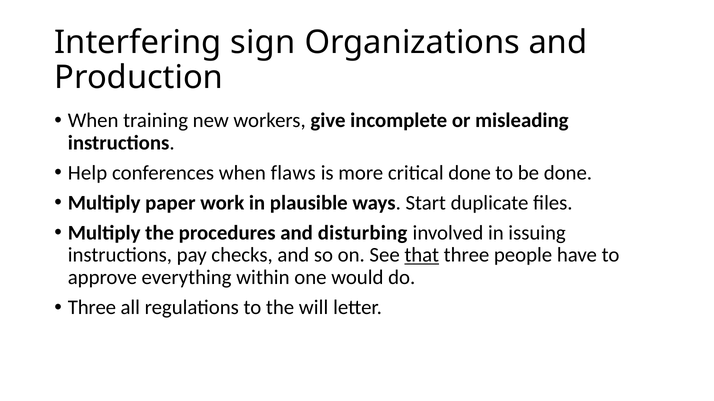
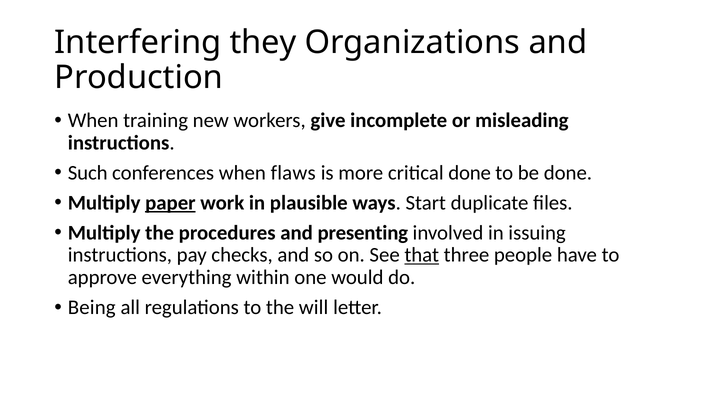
sign: sign -> they (263, 42)
Help: Help -> Such (88, 173)
paper underline: none -> present (170, 203)
disturbing: disturbing -> presenting (363, 233)
Three: Three -> Being (92, 308)
